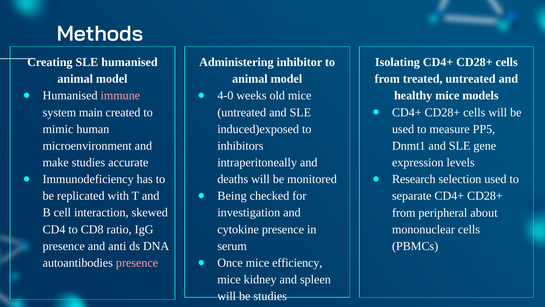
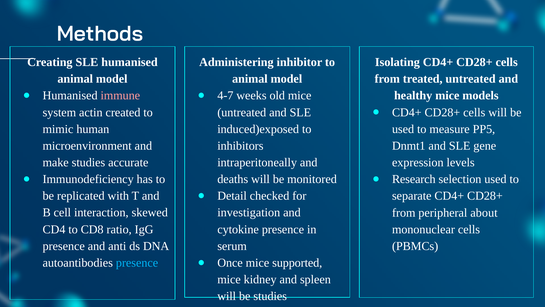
4-0: 4-0 -> 4-7 (225, 96)
main: main -> actin (91, 112)
Being: Being -> Detail (232, 196)
efficiency: efficiency -> supported (297, 262)
presence colour: pink -> light blue (137, 262)
